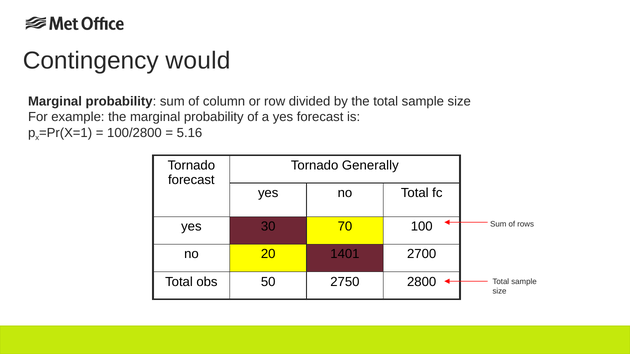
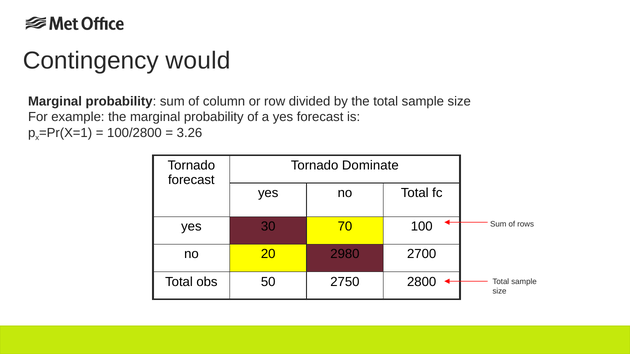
5.16: 5.16 -> 3.26 (189, 133)
Generally: Generally -> Dominate (370, 165)
1401: 1401 -> 2980 (345, 254)
